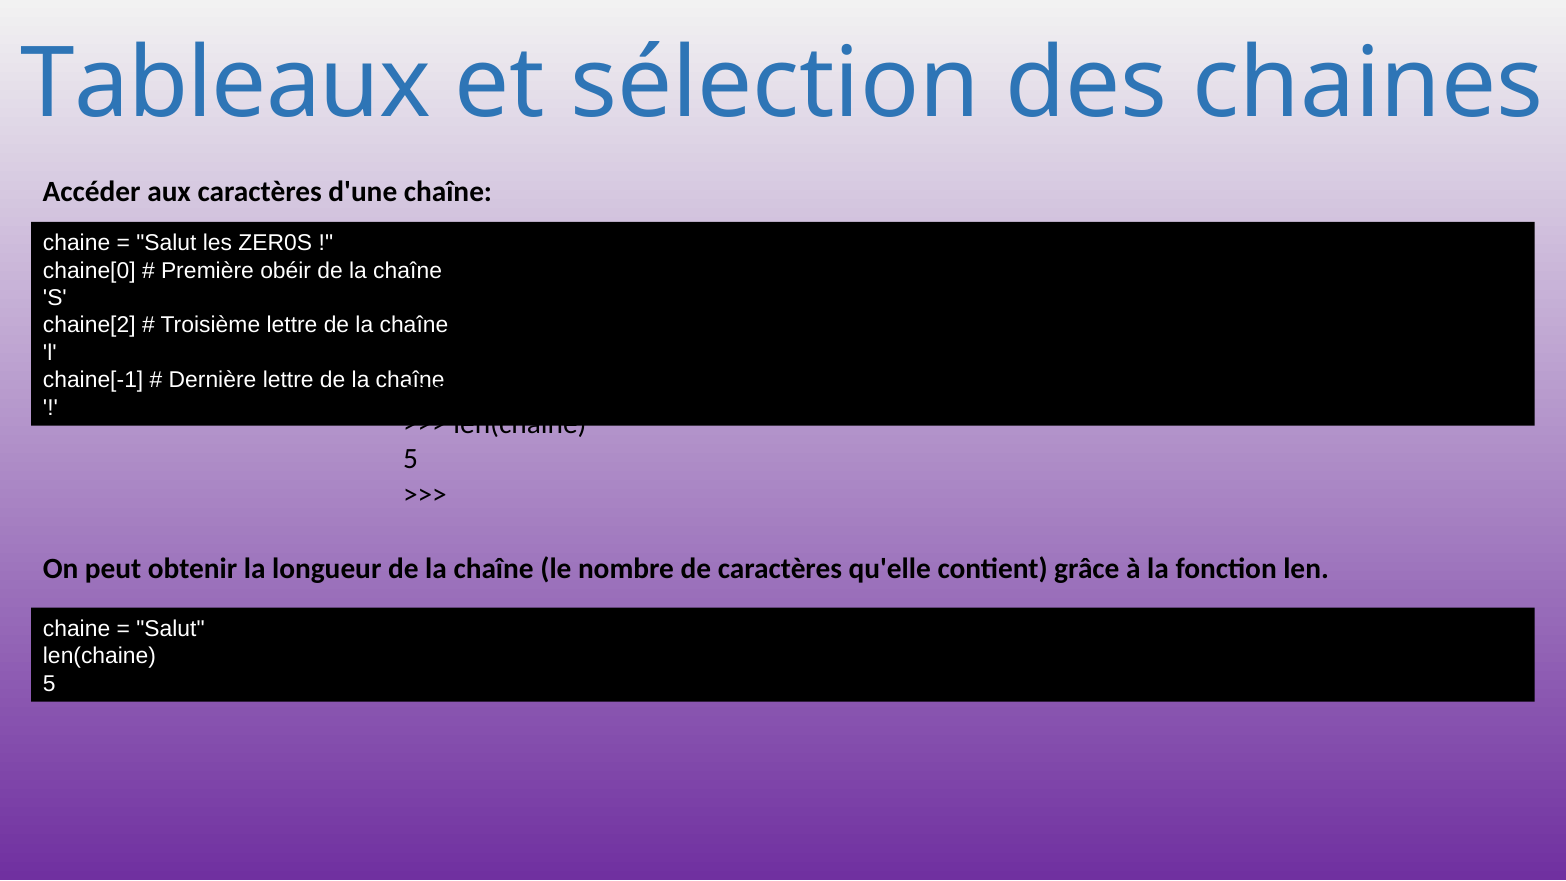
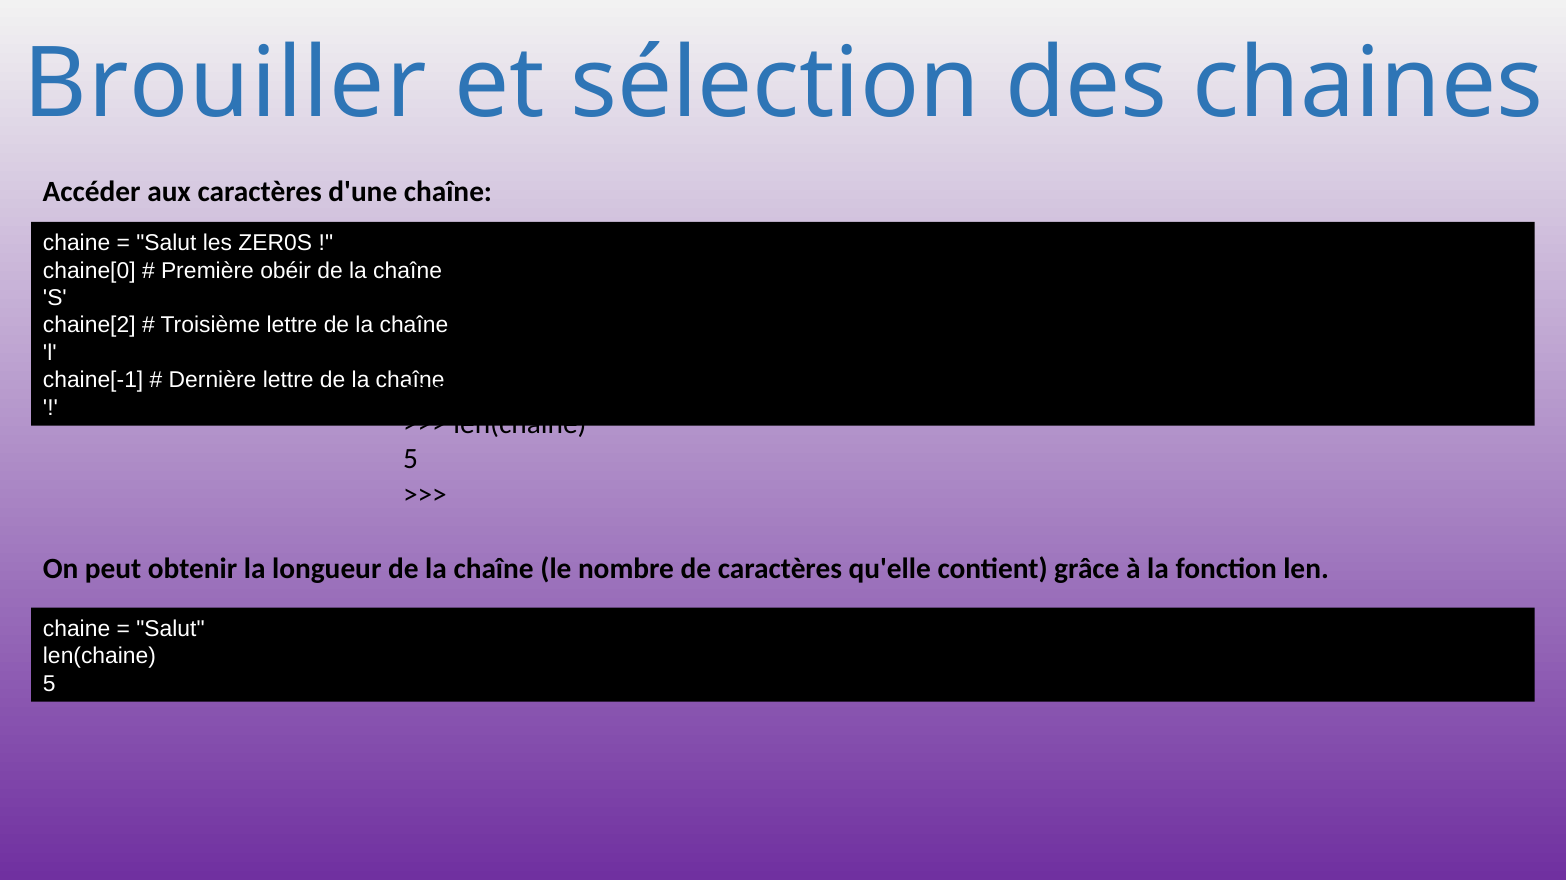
Tableaux: Tableaux -> Brouiller (225, 84)
